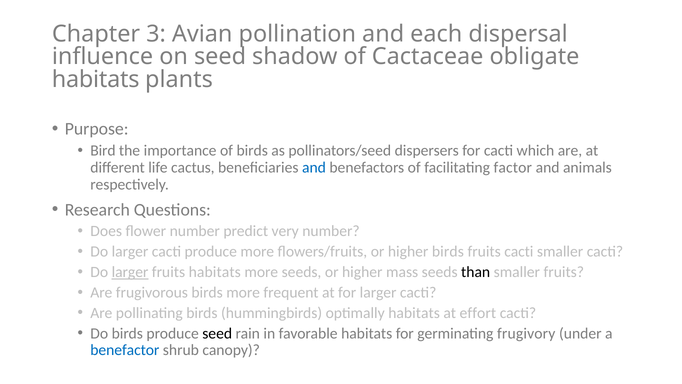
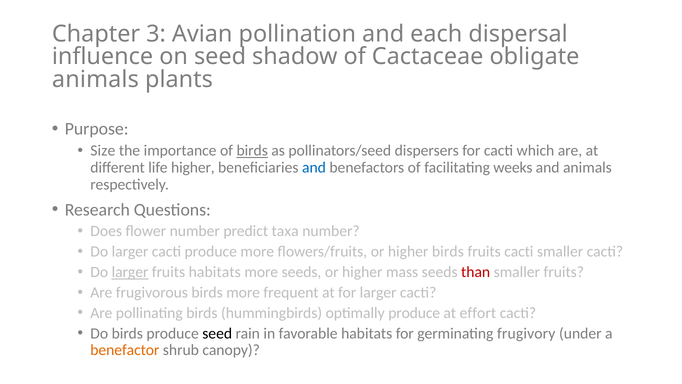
habitats: habitats -> animals (95, 79)
Bird: Bird -> Size (103, 151)
birds underline: none -> present (252, 151)
life cactus: cactus -> higher (193, 167)
factor: factor -> weeks (513, 167)
very: very -> taxa (285, 231)
than colour: black -> red (476, 272)
optimally habitats: habitats -> produce (414, 313)
benefactor colour: blue -> orange (125, 350)
